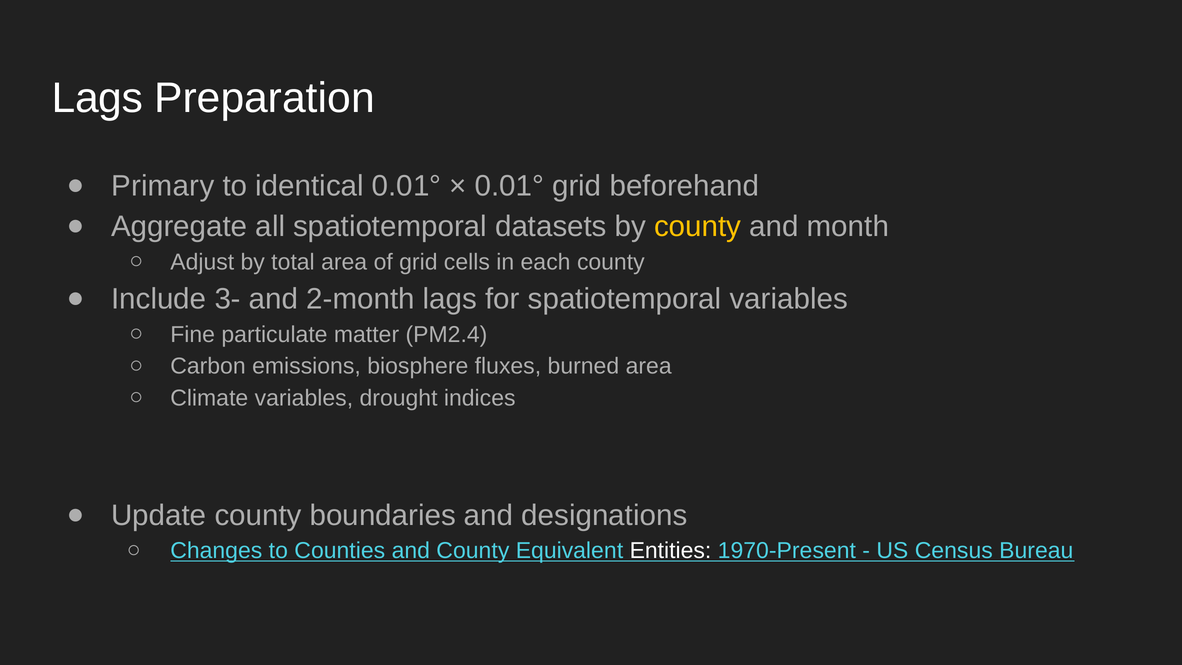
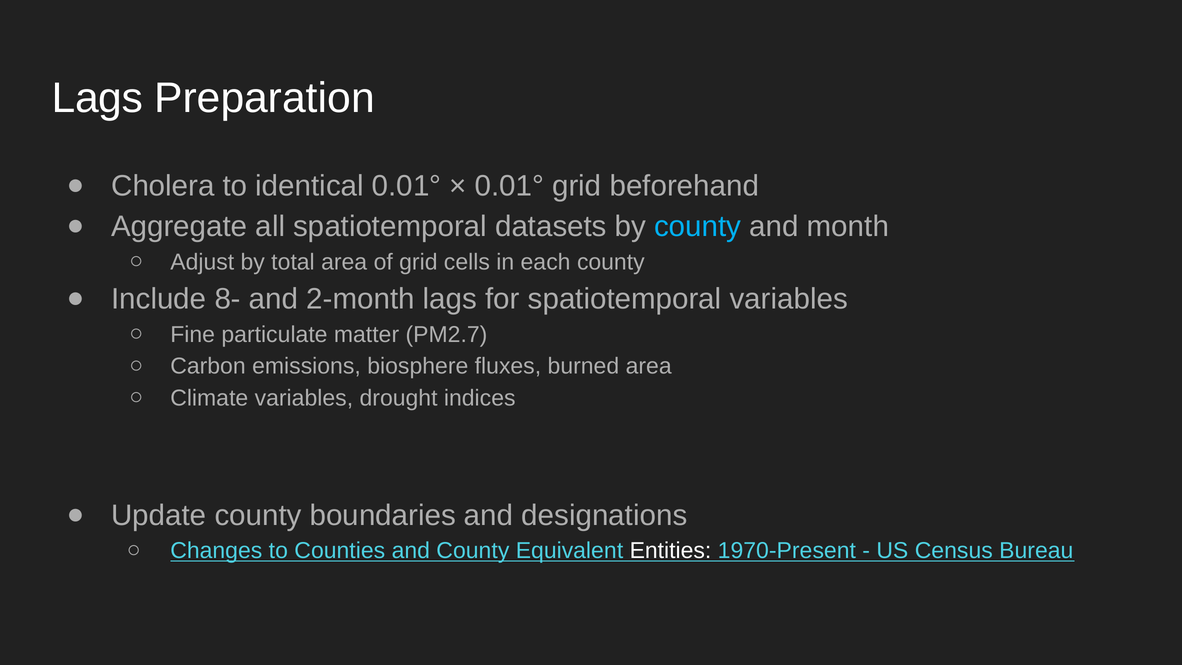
Primary: Primary -> Cholera (163, 186)
county colour: yellow -> light blue (698, 227)
3-: 3- -> 8- (228, 299)
PM2.4: PM2.4 -> PM2.7 (446, 334)
